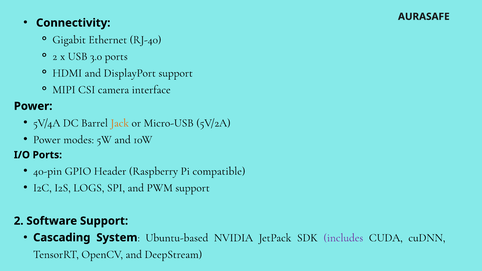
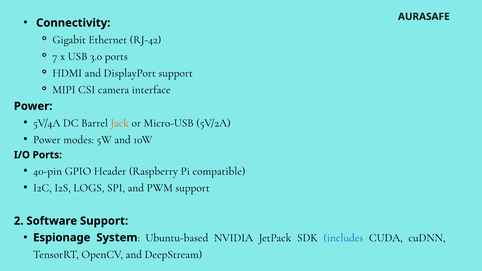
RJ-40: RJ-40 -> RJ-42 (145, 40)
2: 2 -> 7 (55, 56)
Cascading: Cascading -> Espionage (62, 238)
includes colour: purple -> blue (343, 238)
